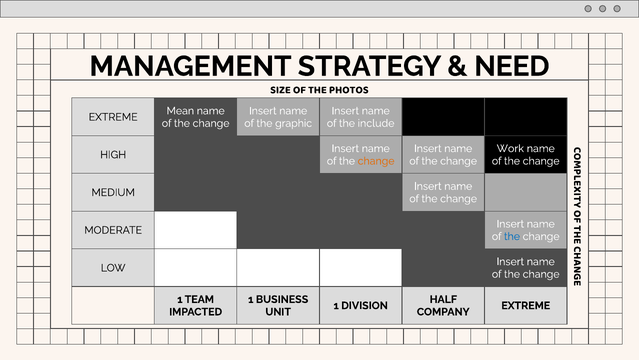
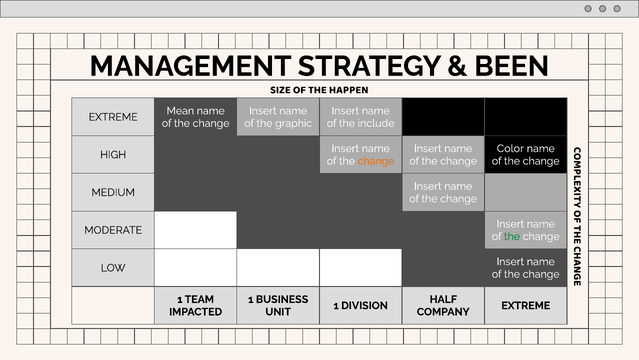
NEED: NEED -> BEEN (512, 66)
PHOTOS: PHOTOS -> HAPPEN (349, 90)
Work: Work -> Color (510, 148)
the colour: blue -> green (512, 236)
